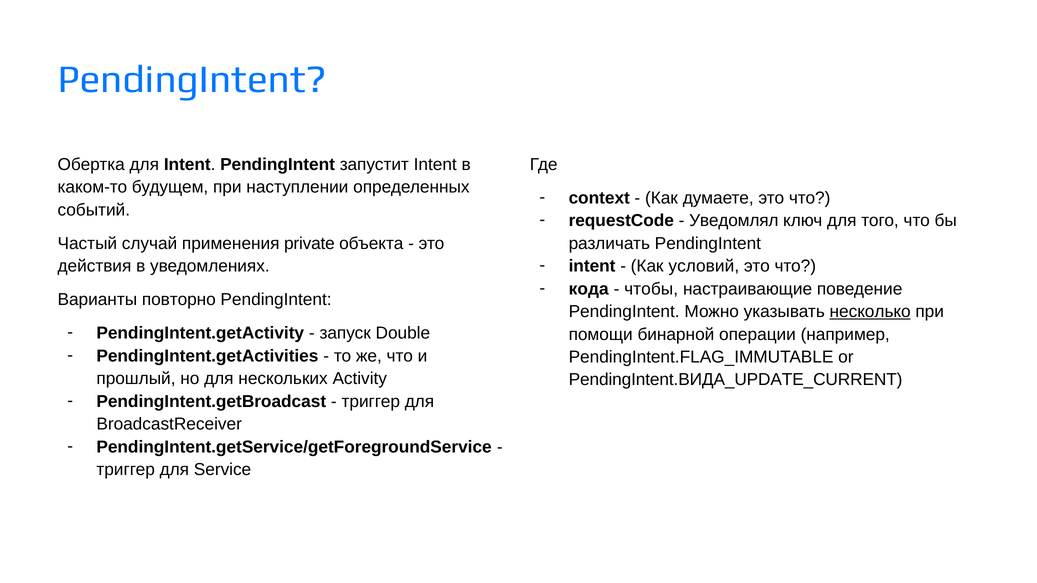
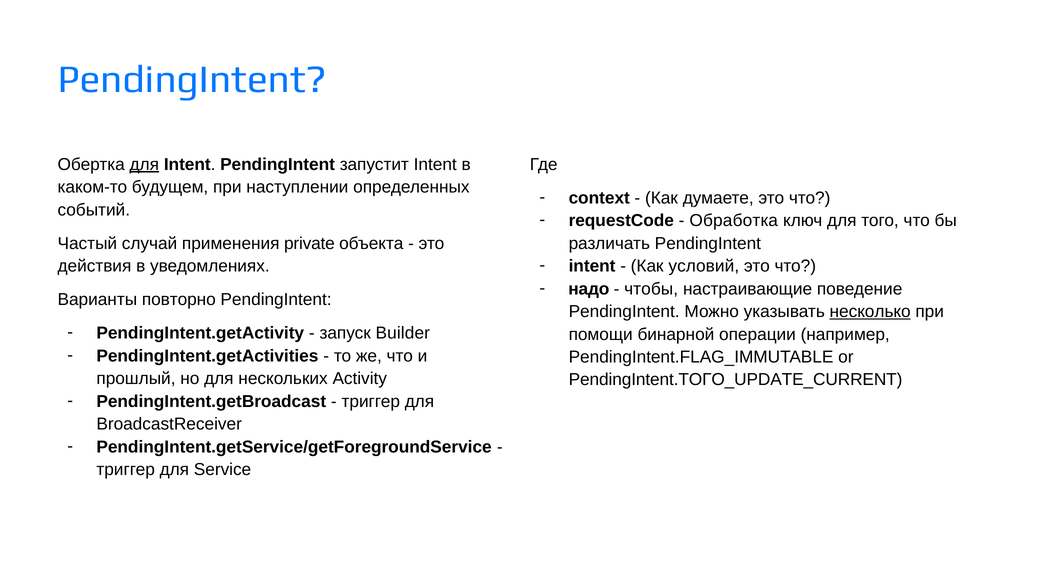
для underline: none -> present (144, 164)
Уведомлял: Уведомлял -> Обработка (734, 221)
кода: кода -> надо (589, 289)
Double: Double -> Builder (403, 333)
PendingIntent.ВИДА_UPDATE_CURRENT: PendingIntent.ВИДА_UPDATE_CURRENT -> PendingIntent.ТОГО_UPDATE_CURRENT (736, 380)
